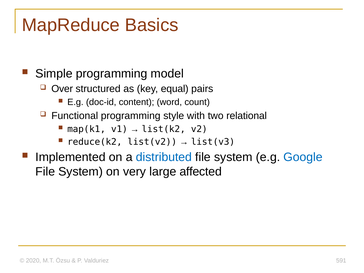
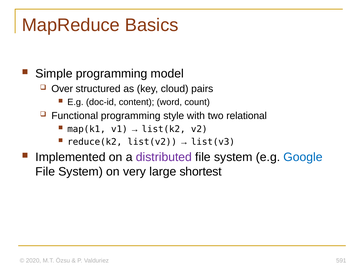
equal: equal -> cloud (175, 89)
distributed colour: blue -> purple (164, 157)
affected: affected -> shortest (201, 172)
